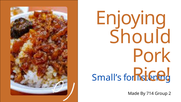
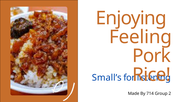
Should: Should -> Feeling (140, 37)
